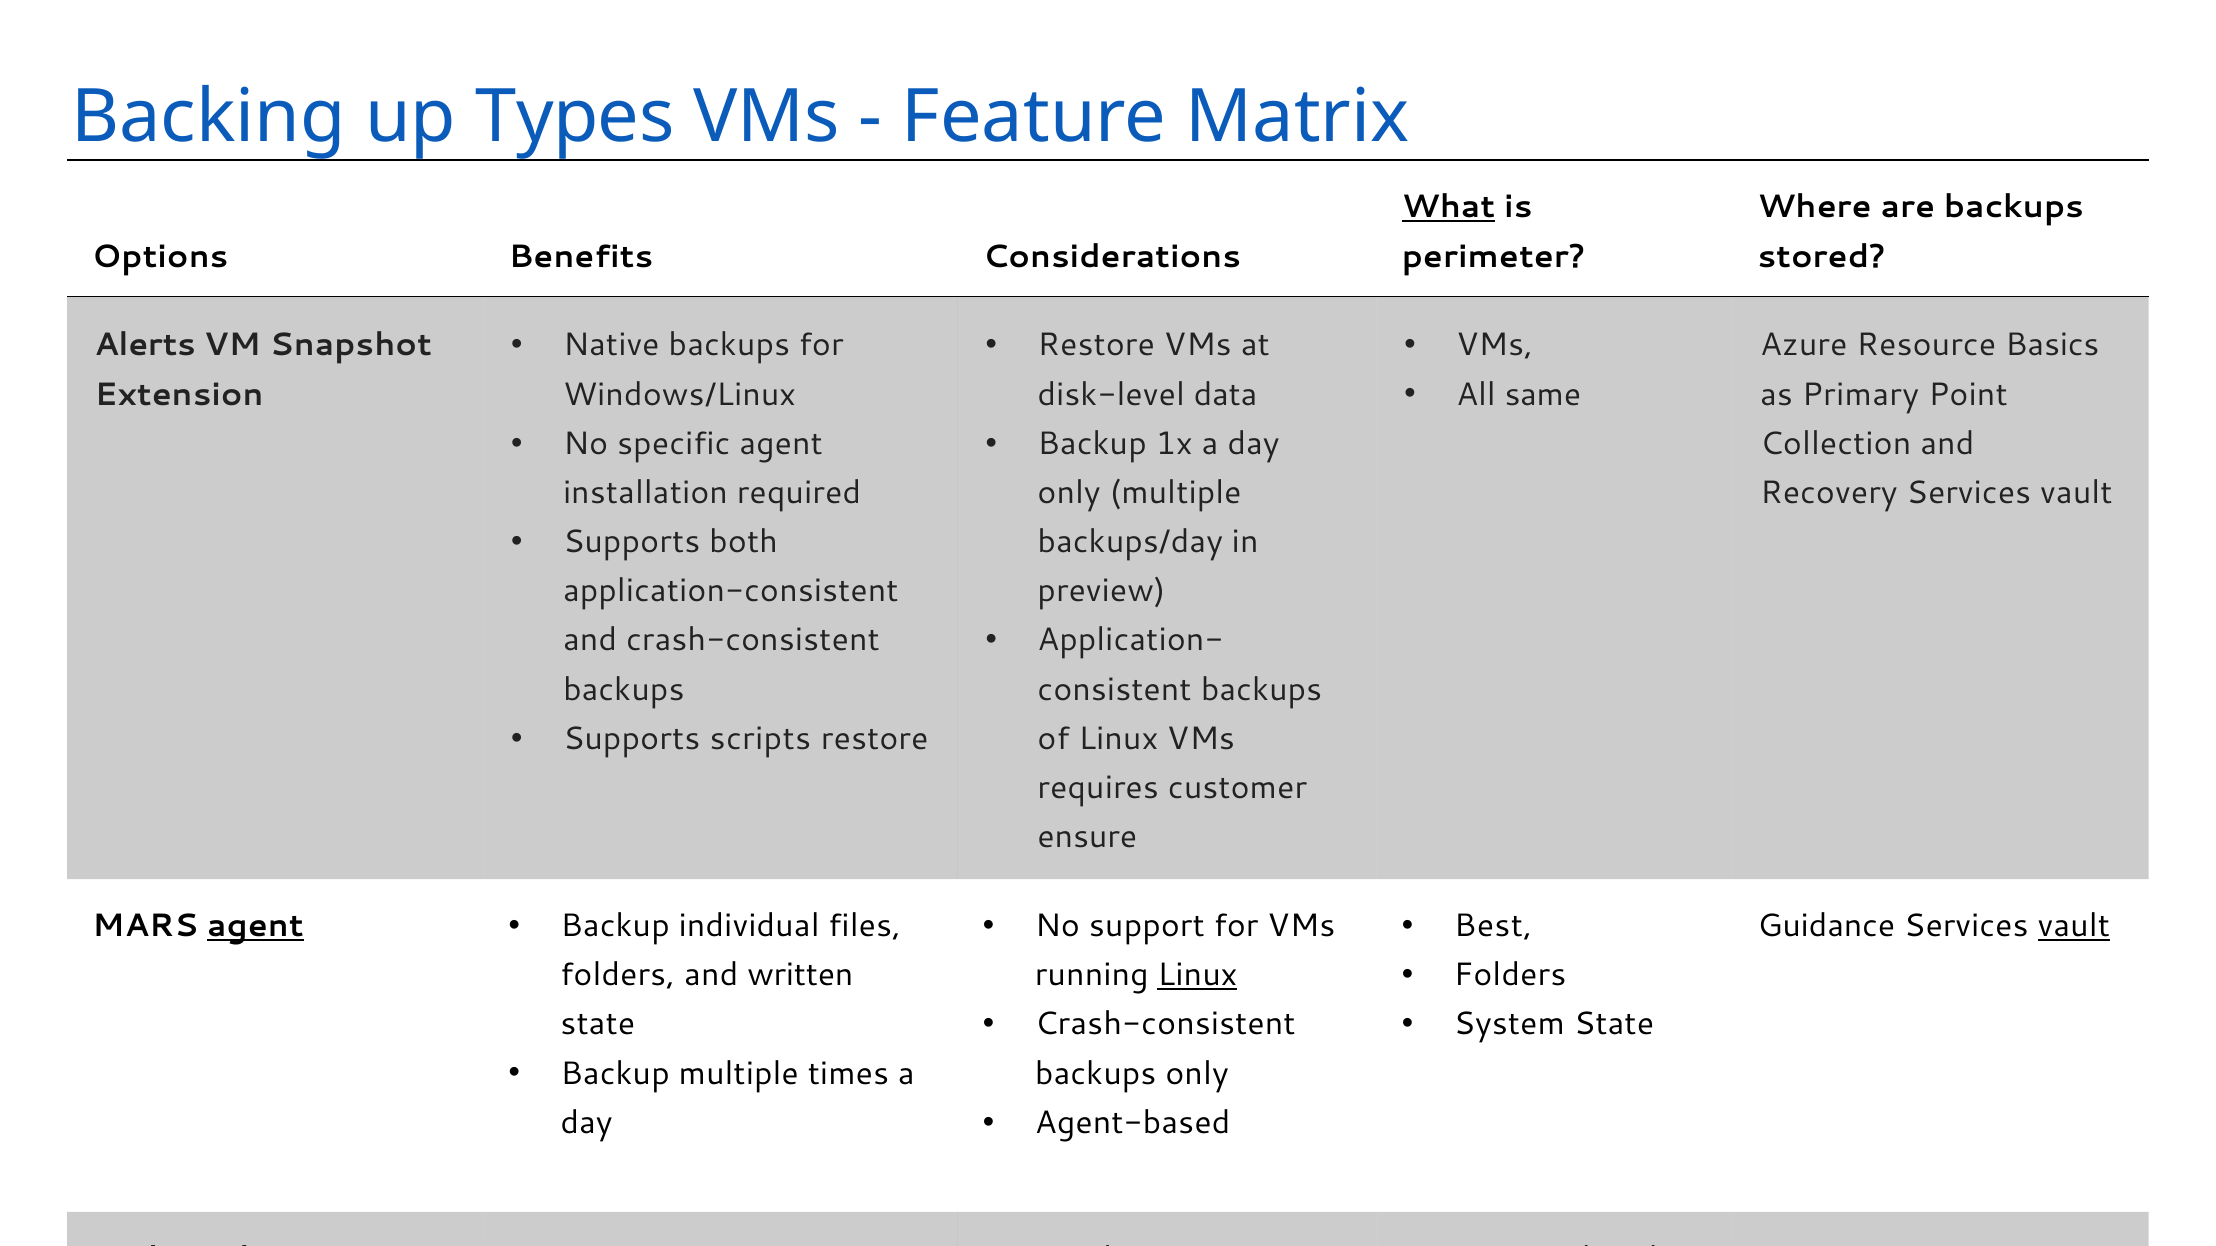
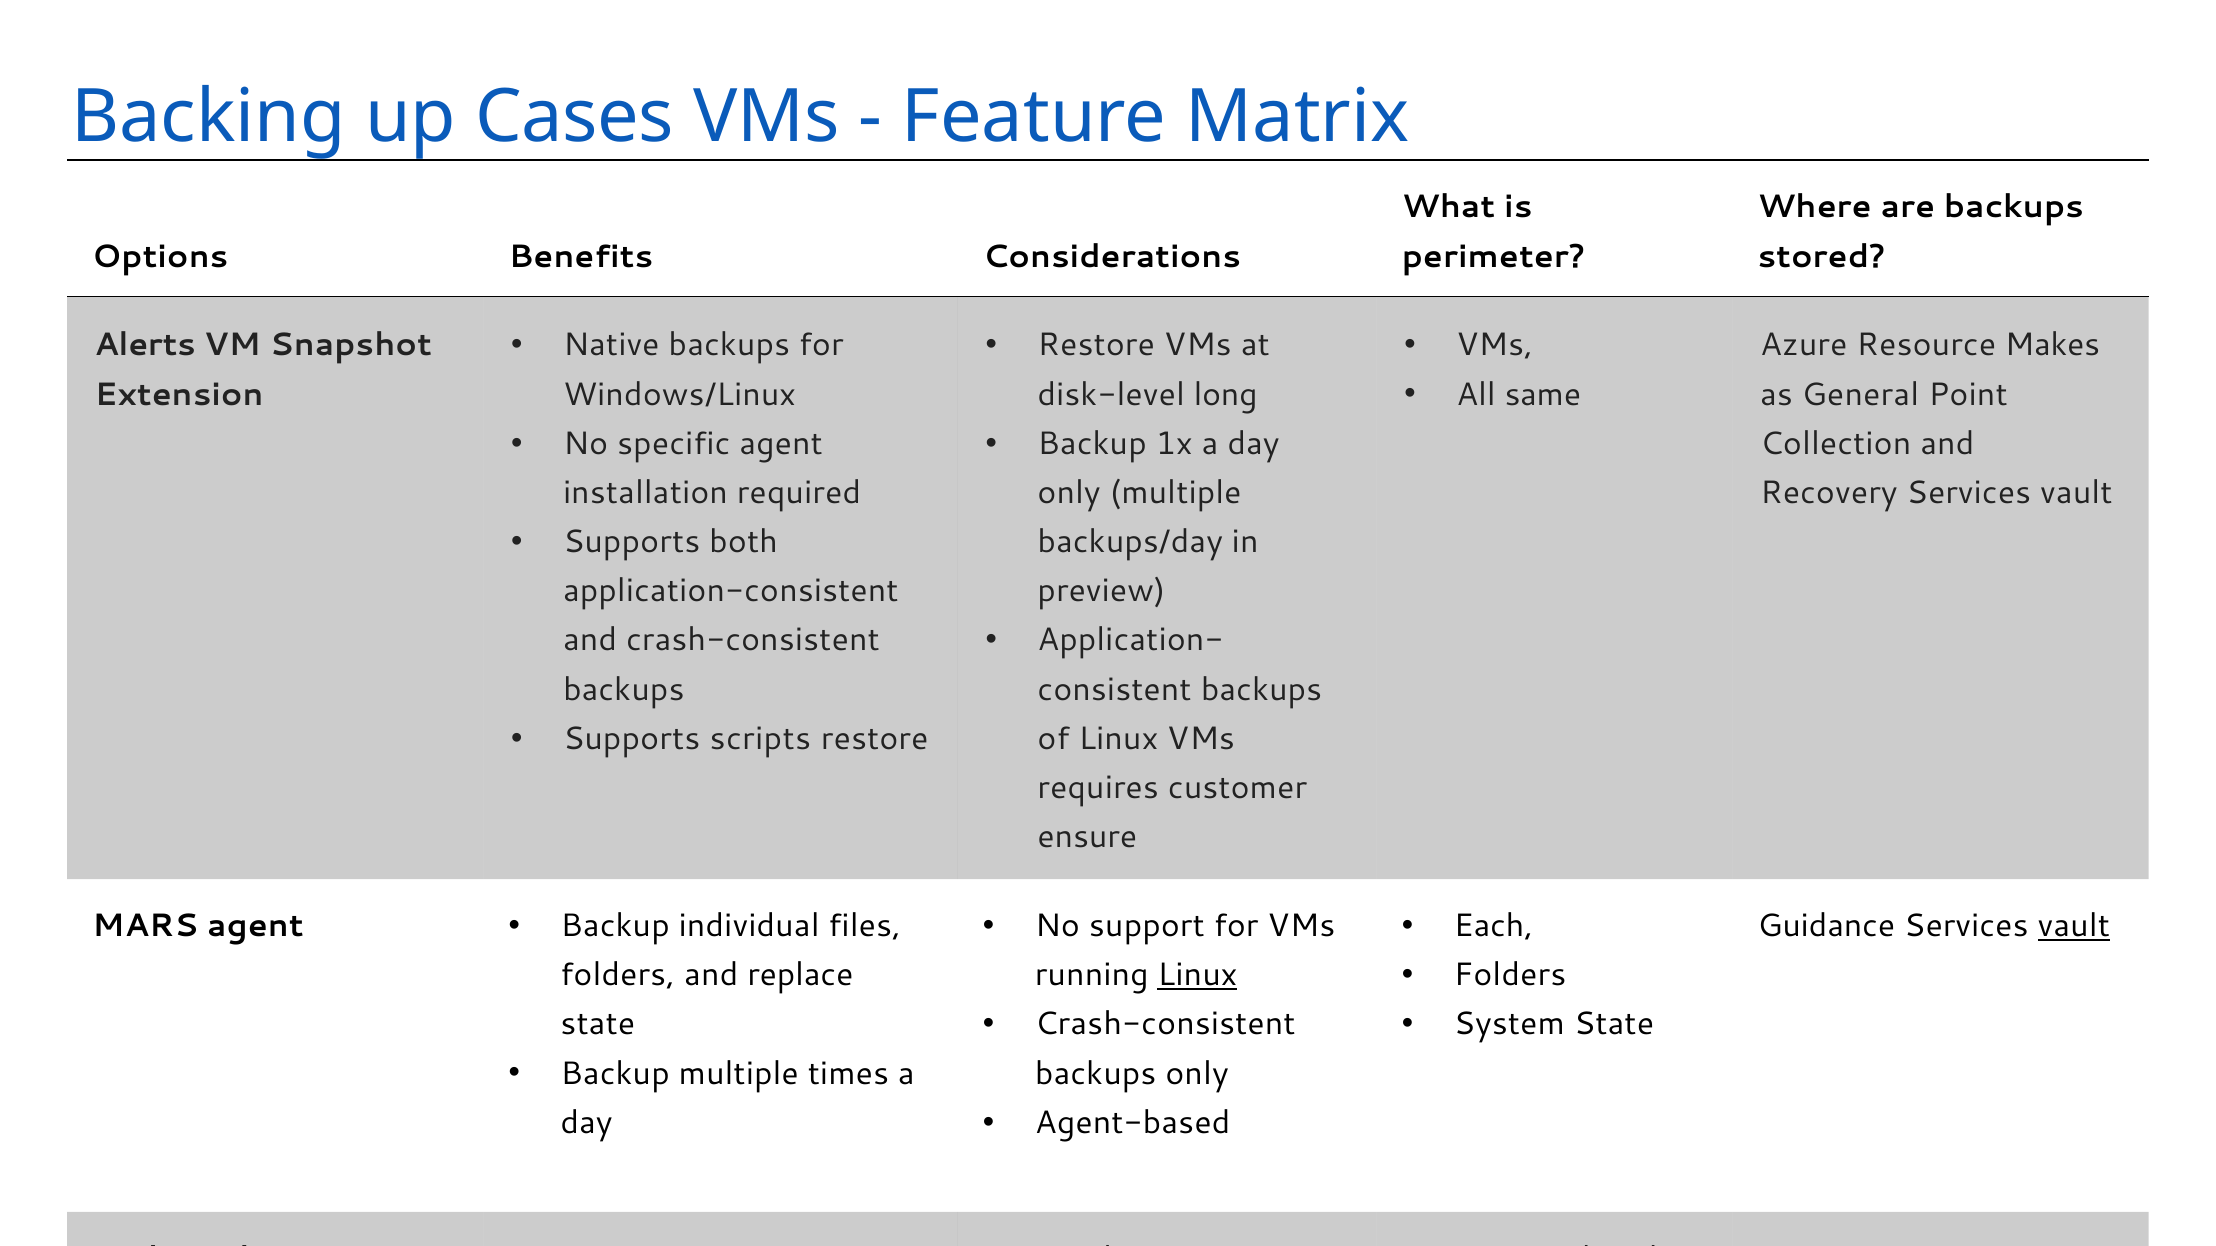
Types: Types -> Cases (575, 117)
What underline: present -> none (1448, 207)
Basics: Basics -> Makes (2052, 345)
data: data -> long (1226, 395)
Primary: Primary -> General (1861, 395)
Best: Best -> Each (1493, 926)
agent underline: present -> none (255, 926)
written: written -> replace (800, 975)
